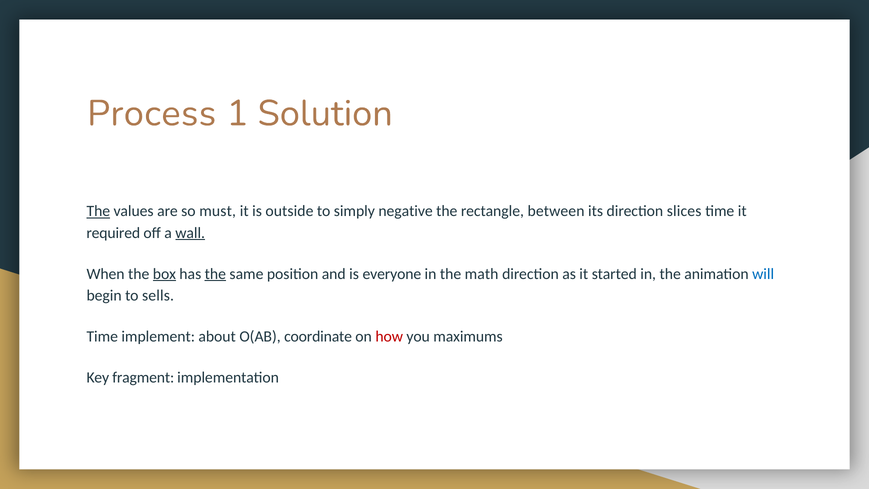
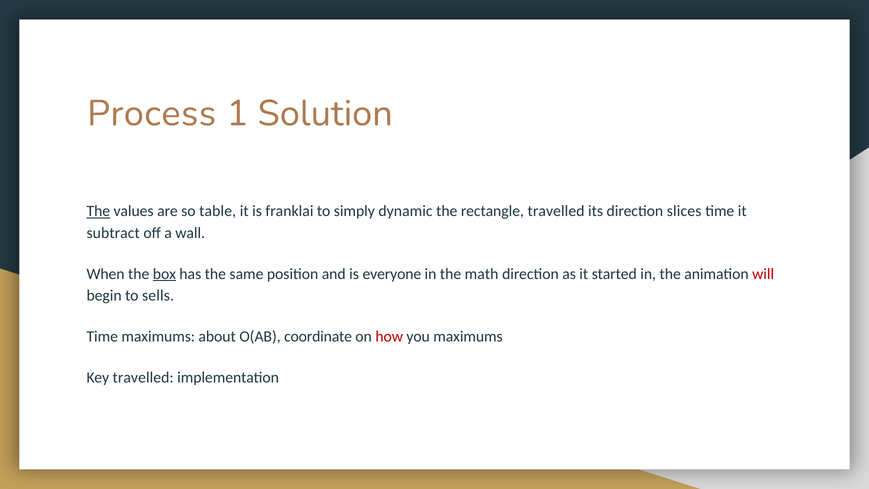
must: must -> table (218, 211)
outside: outside -> franklai (289, 211)
negative: negative -> dynamic (406, 211)
rectangle between: between -> travelled (556, 211)
required: required -> subtract (113, 233)
wall underline: present -> none (190, 233)
the underline: present -> none (215, 274)
will colour: blue -> red (763, 274)
Time implement: implement -> maximums (158, 336)
Key fragment: fragment -> travelled (143, 377)
